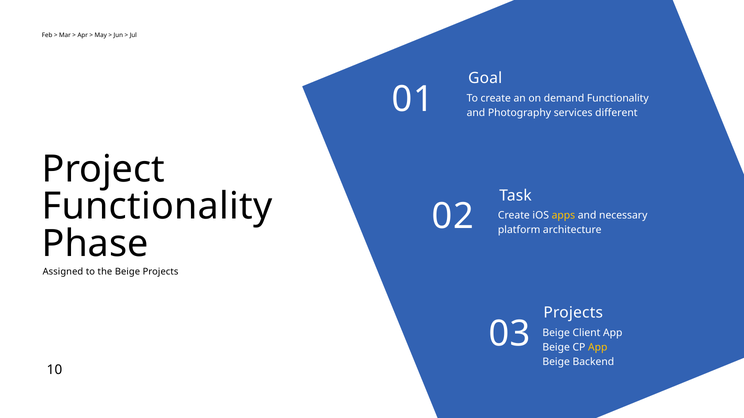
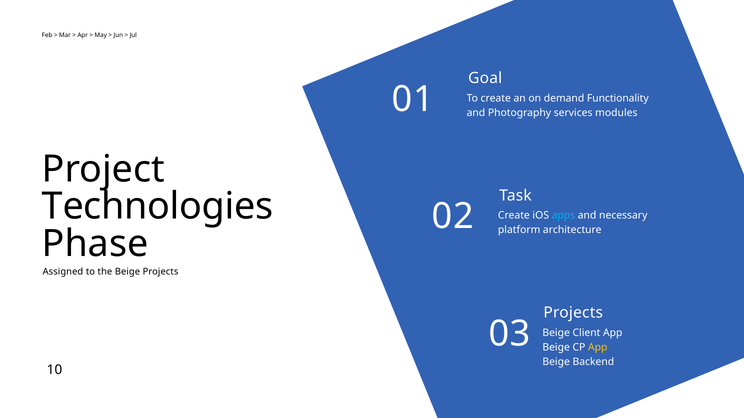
different: different -> modules (616, 113)
Functionality: Functionality -> Technologies (158, 207)
apps colour: yellow -> light blue (563, 216)
